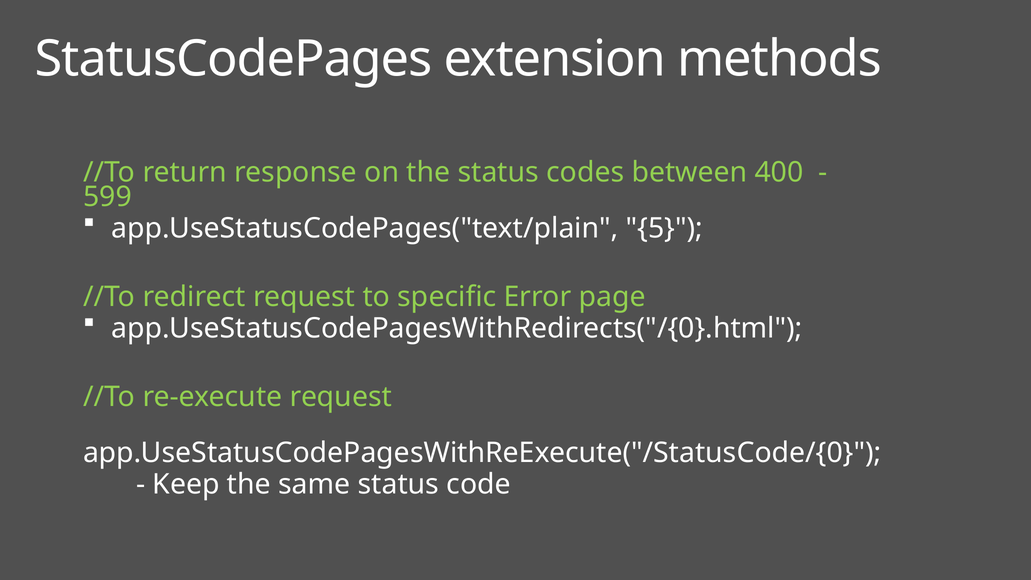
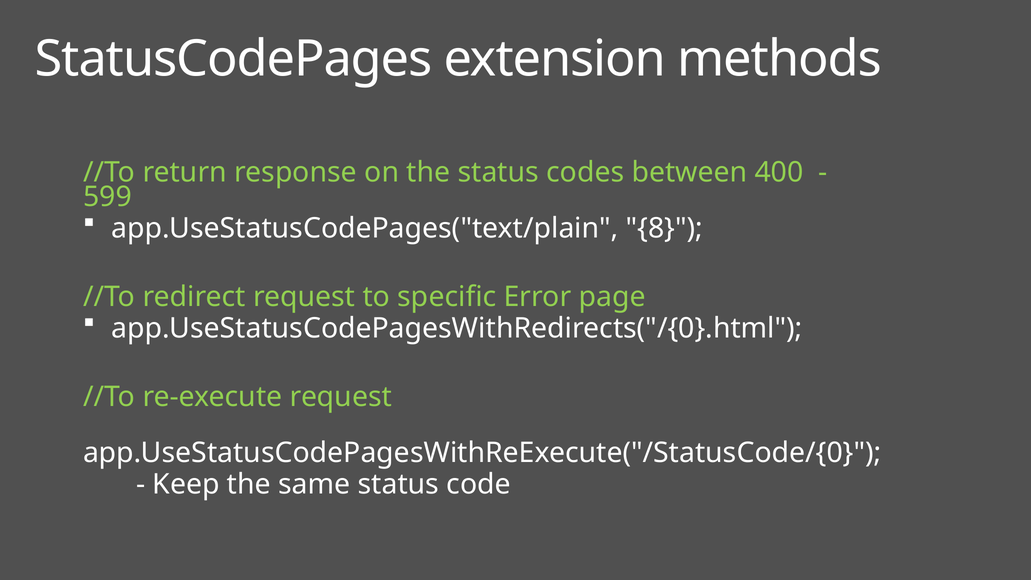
5: 5 -> 8 (664, 228)
